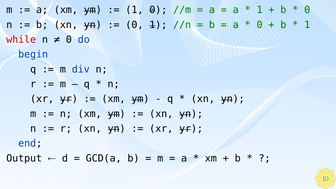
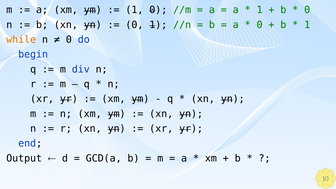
while colour: red -> orange (21, 40)
